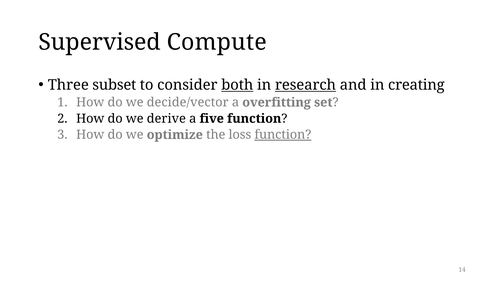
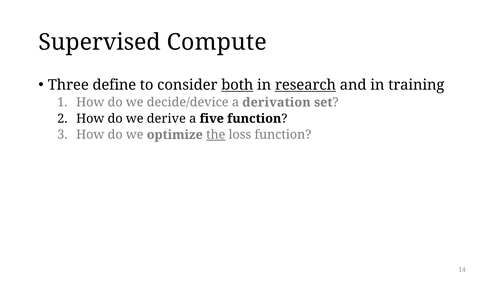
subset: subset -> define (114, 85)
creating: creating -> training (416, 85)
decide/vector: decide/vector -> decide/device (188, 103)
overfitting: overfitting -> derivation (276, 103)
the underline: none -> present (216, 135)
function underline: present -> none (283, 135)
